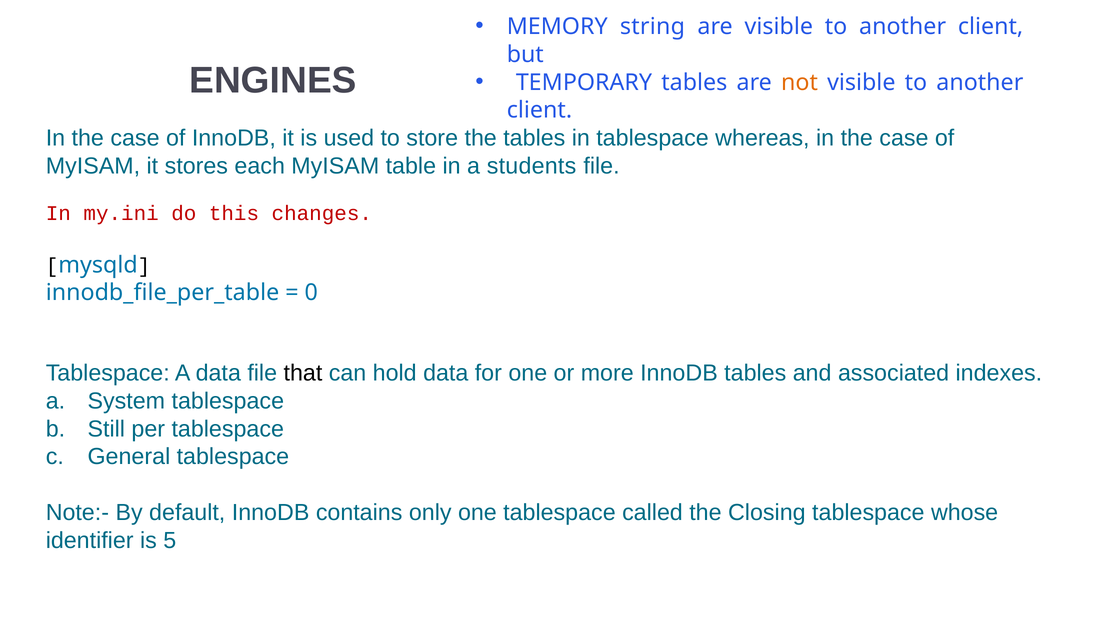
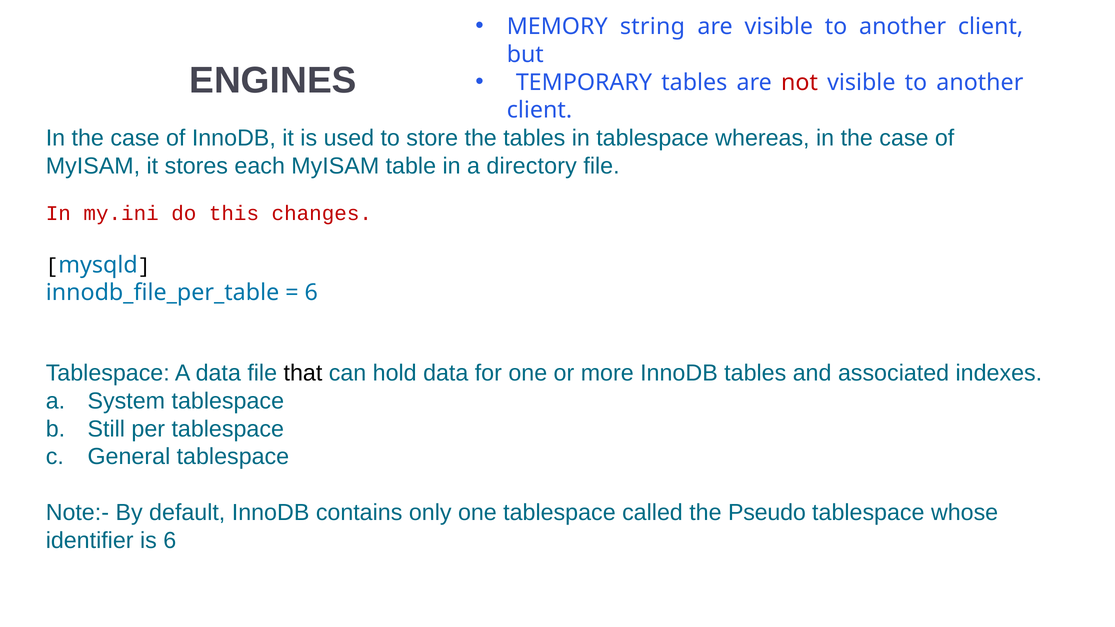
not colour: orange -> red (799, 82)
students: students -> directory (532, 166)
0: 0 -> 6 (311, 293)
Closing: Closing -> Pseudo (767, 513)
is 5: 5 -> 6 (170, 541)
